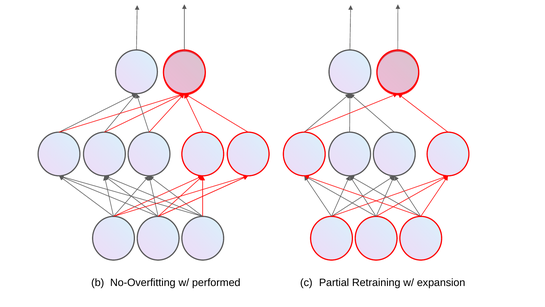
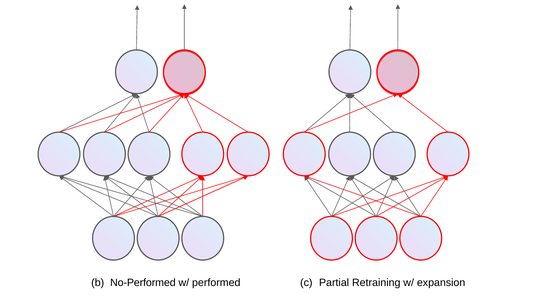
No-Overfitting: No-Overfitting -> No-Performed (143, 282)
